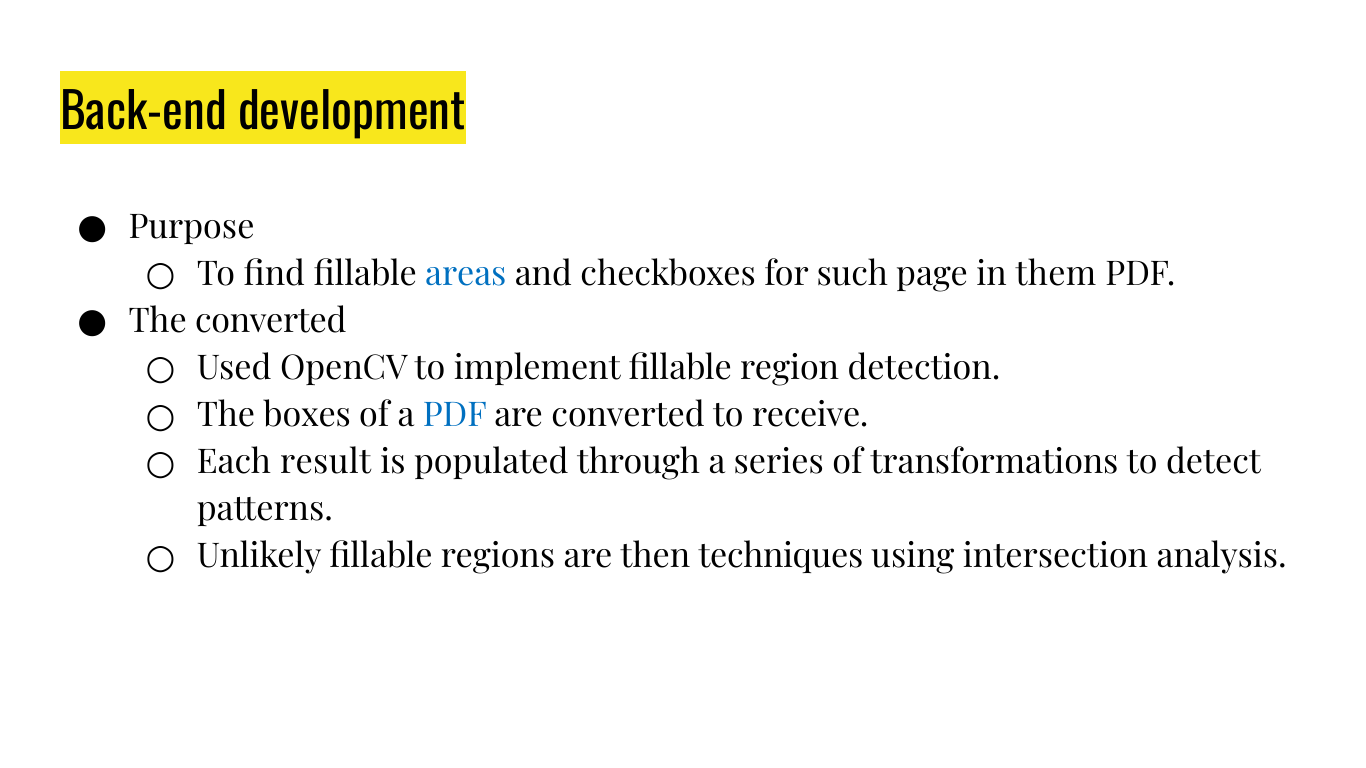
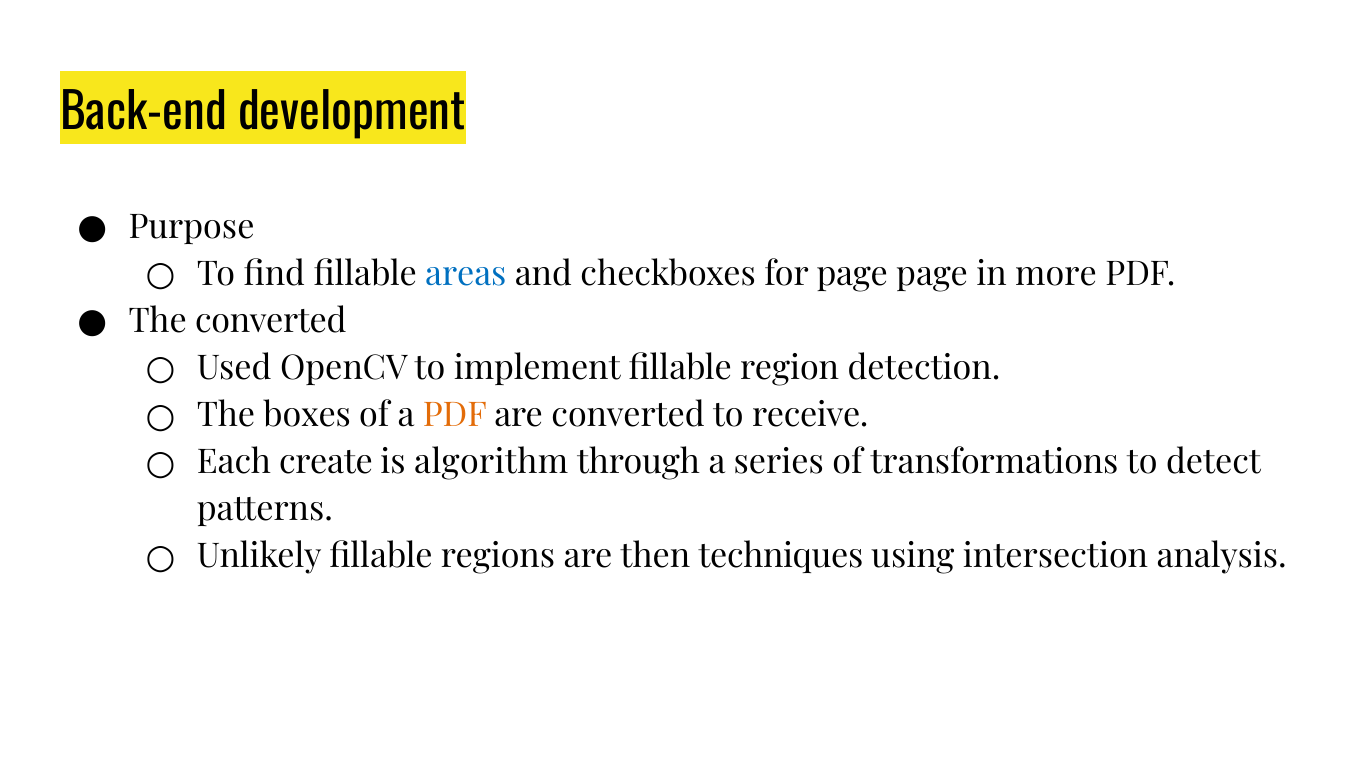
for such: such -> page (852, 274)
them: them -> more (1056, 274)
PDF colour: blue -> orange (455, 415)
result: result -> create (326, 463)
populated: populated -> algorithm (491, 463)
